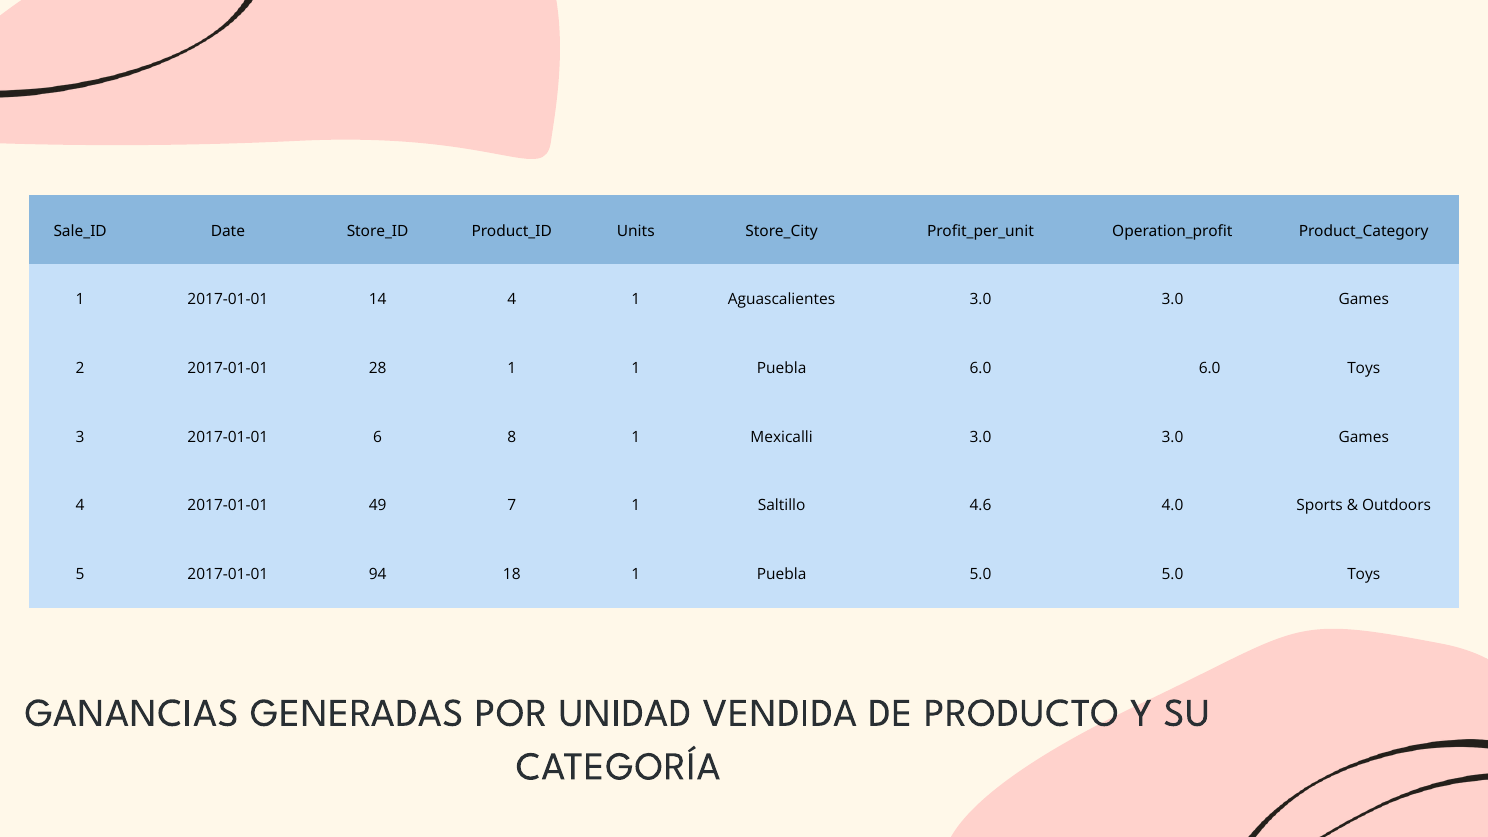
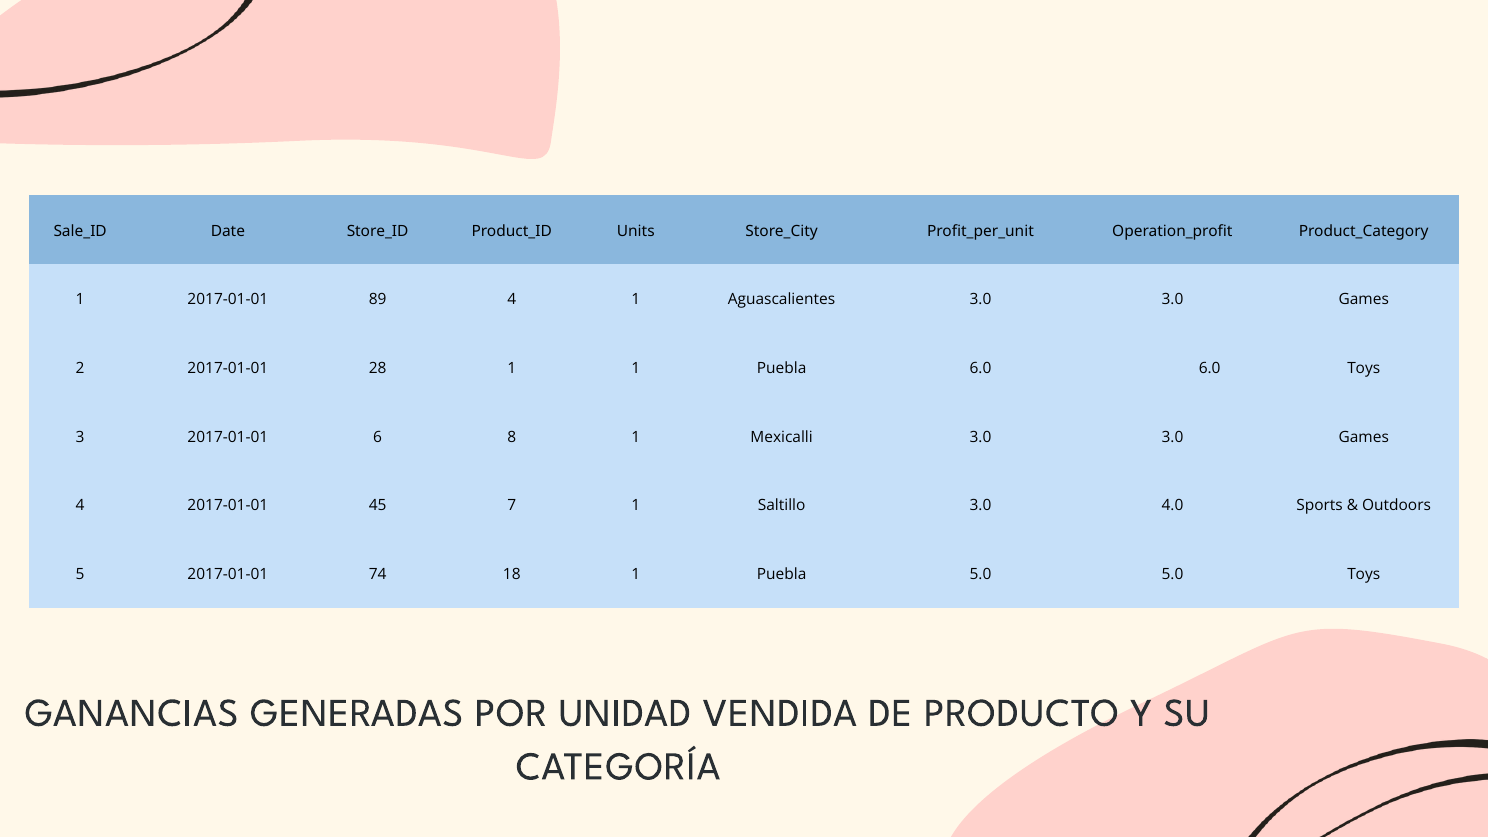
14: 14 -> 89 (378, 300)
49: 49 -> 45 (378, 506)
Saltillo 4.6: 4.6 -> 3.0 (980, 506)
94: 94 -> 74 (378, 574)
